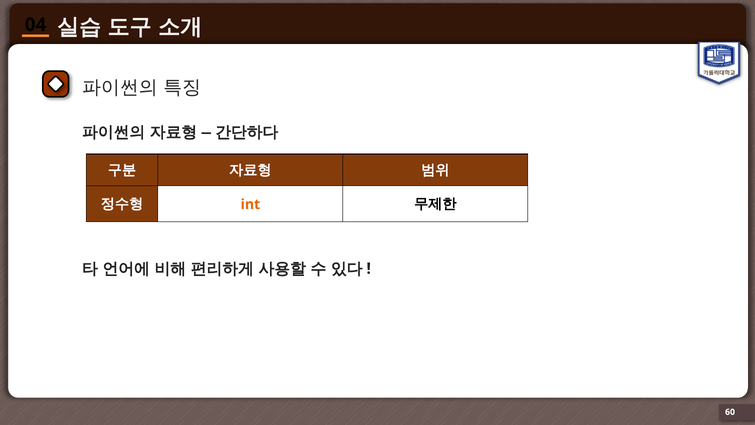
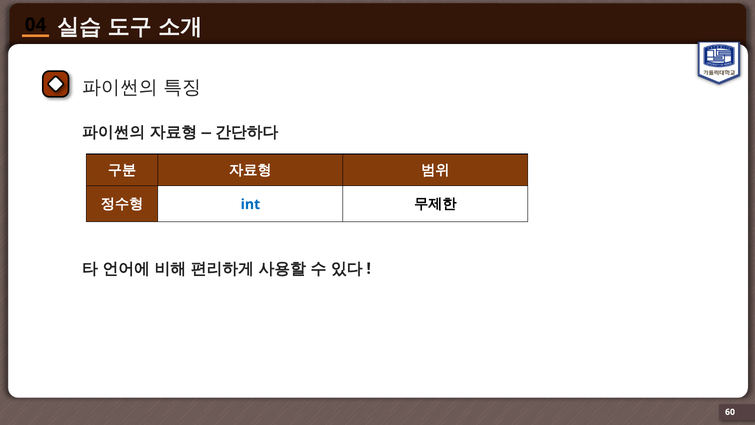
int colour: orange -> blue (250, 204)
